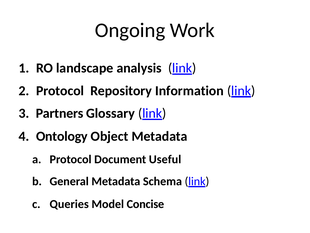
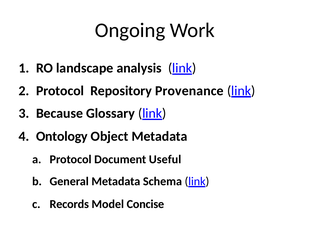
Information: Information -> Provenance (189, 91)
Partners: Partners -> Because (59, 113)
Queries: Queries -> Records (69, 204)
